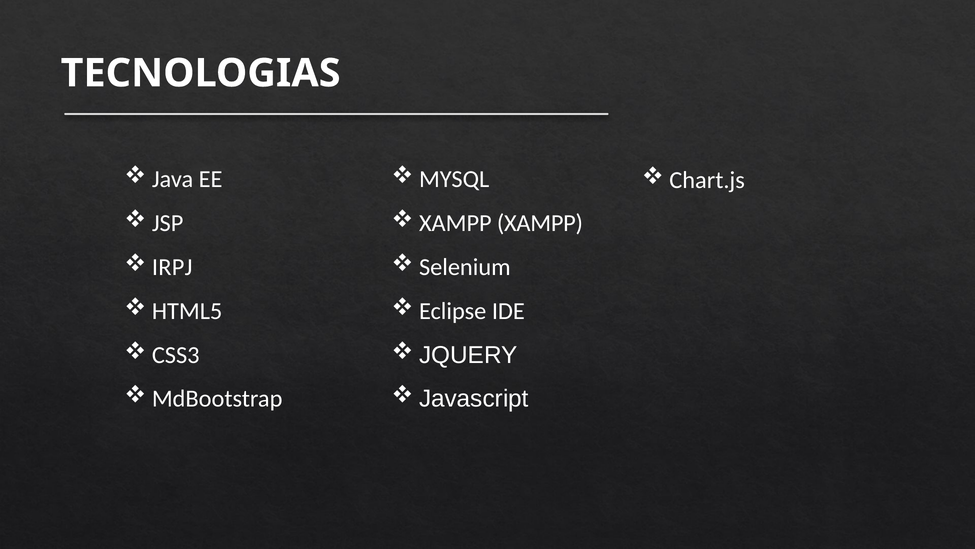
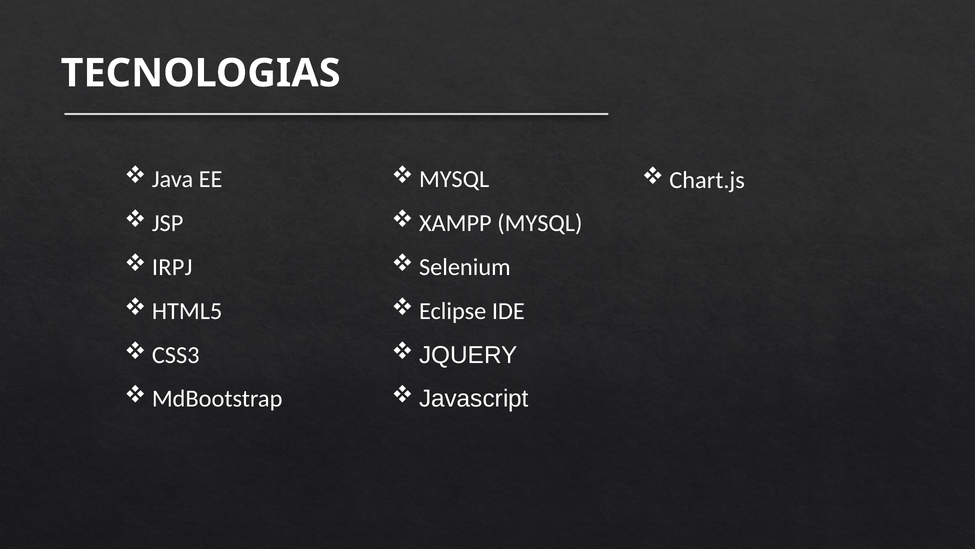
XAMPP XAMPP: XAMPP -> MYSQL (540, 223)
